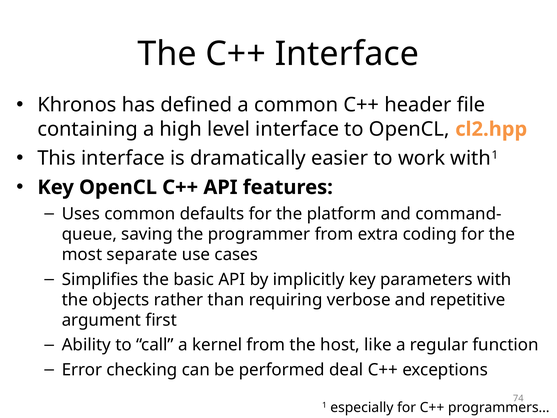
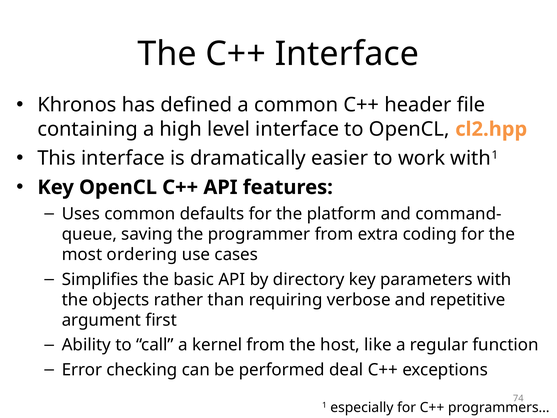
separate: separate -> ordering (142, 254)
implicitly: implicitly -> directory (309, 279)
